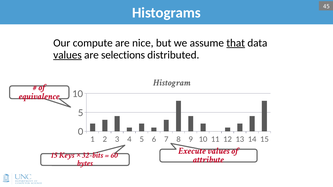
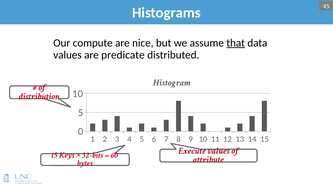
values underline: present -> none (67, 55)
selections: selections -> predicate (123, 55)
equivalence: equivalence -> distribution (39, 96)
